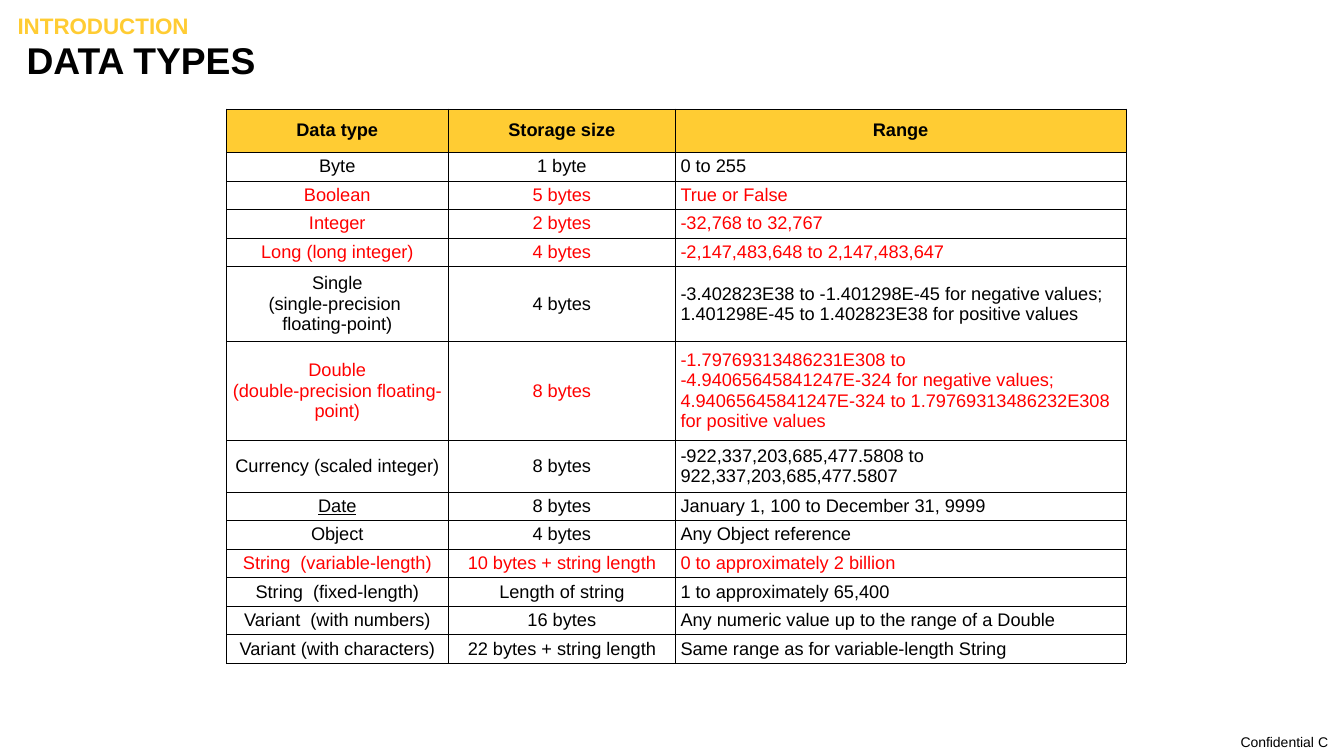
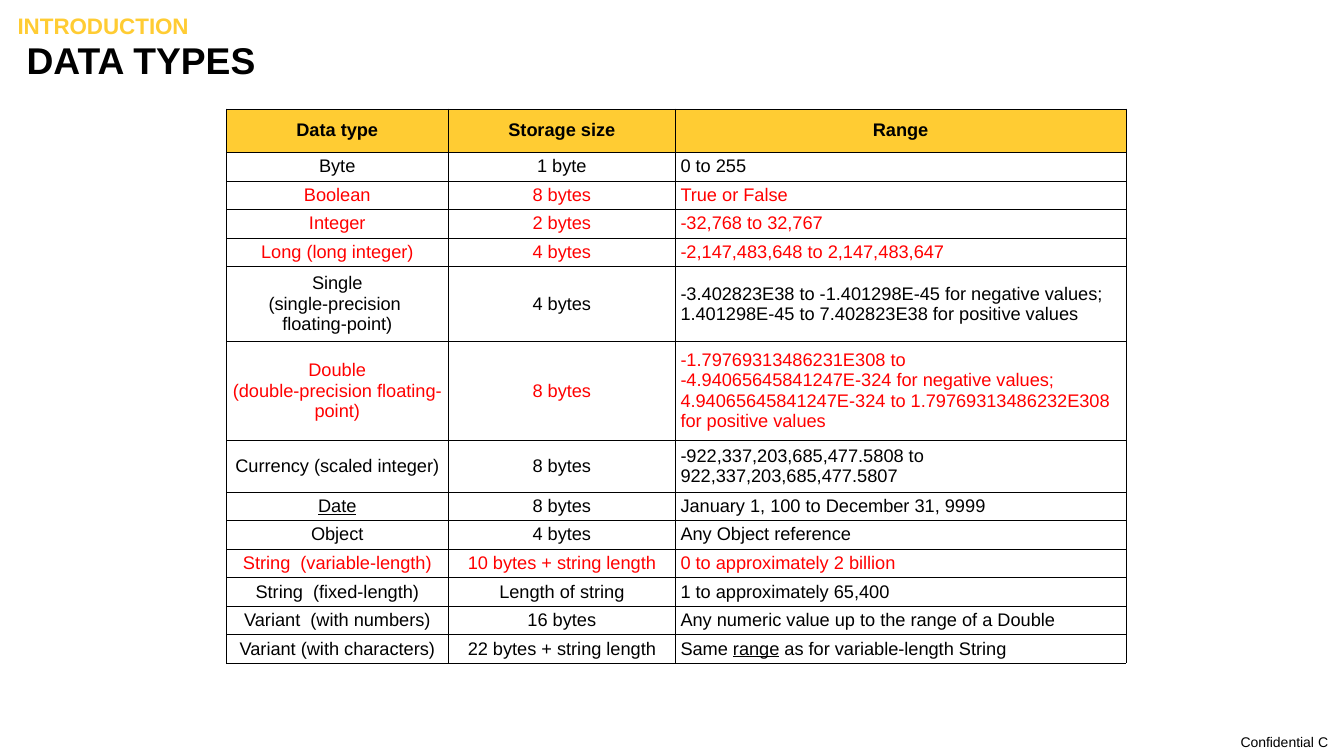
Boolean 5: 5 -> 8 (538, 195)
1.402823E38: 1.402823E38 -> 7.402823E38 (874, 314)
range underline: none -> present (756, 649)
